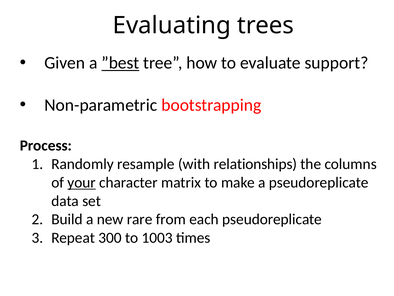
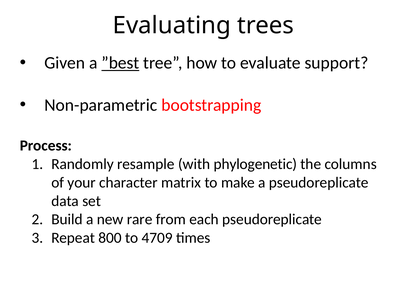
relationships: relationships -> phylogenetic (255, 164)
your underline: present -> none (82, 182)
300: 300 -> 800 (110, 237)
1003: 1003 -> 4709 (157, 237)
